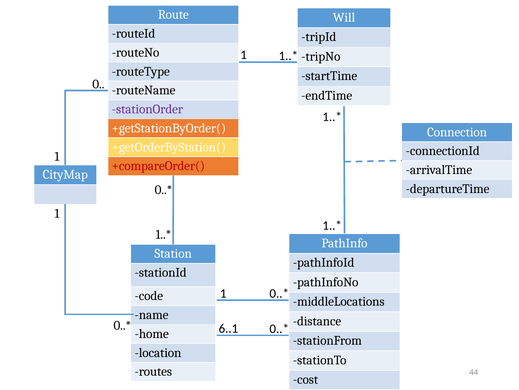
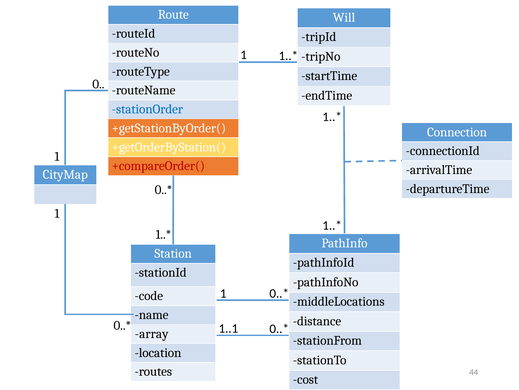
stationOrder colour: purple -> blue (147, 109)
6..1: 6..1 -> 1..1 (228, 328)
home: home -> array (152, 333)
